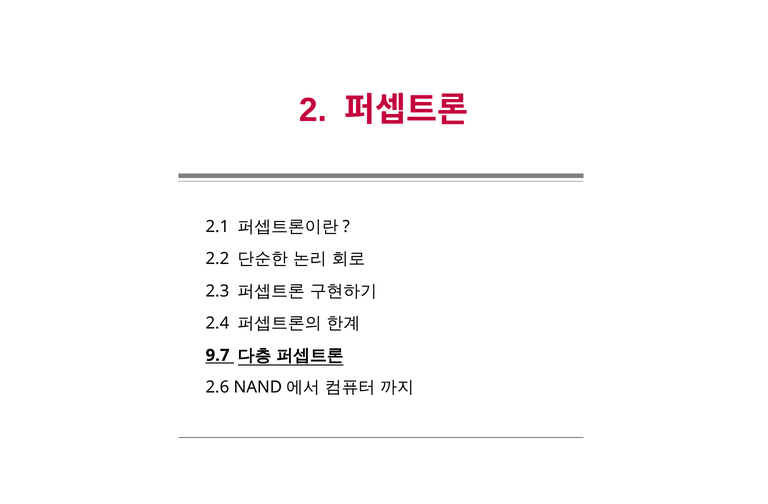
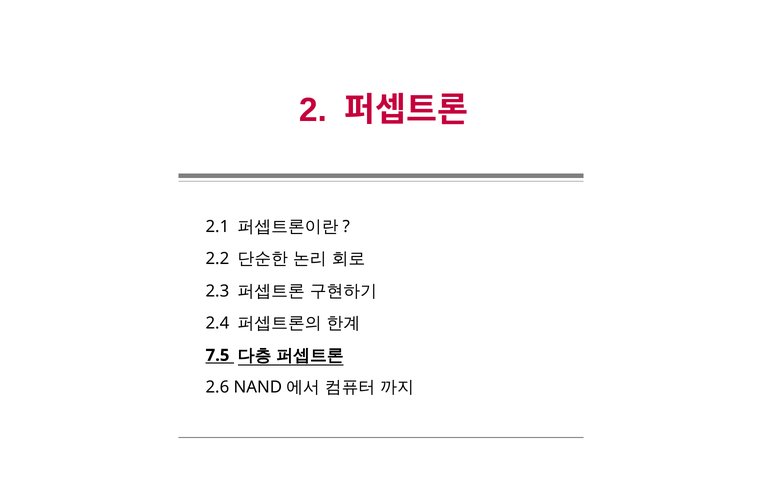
9.7: 9.7 -> 7.5 (218, 356)
